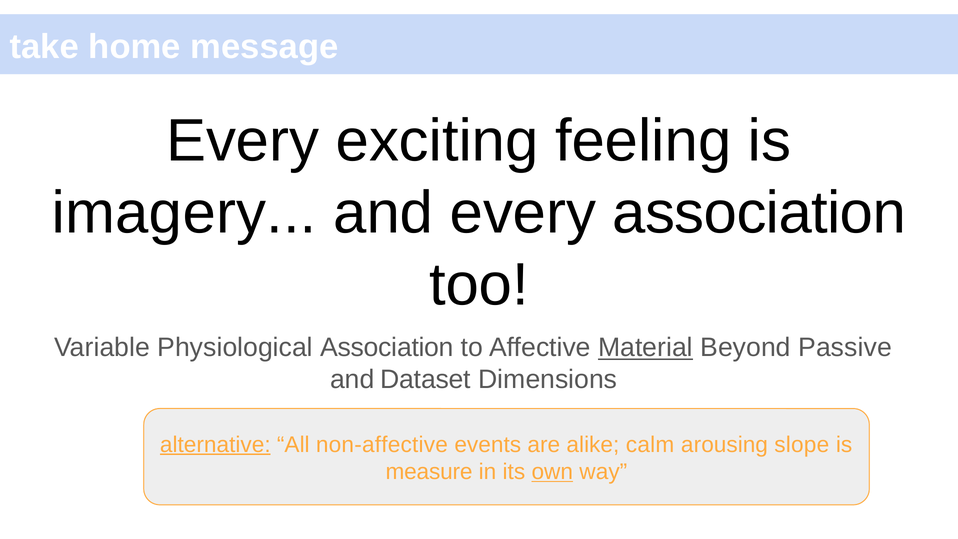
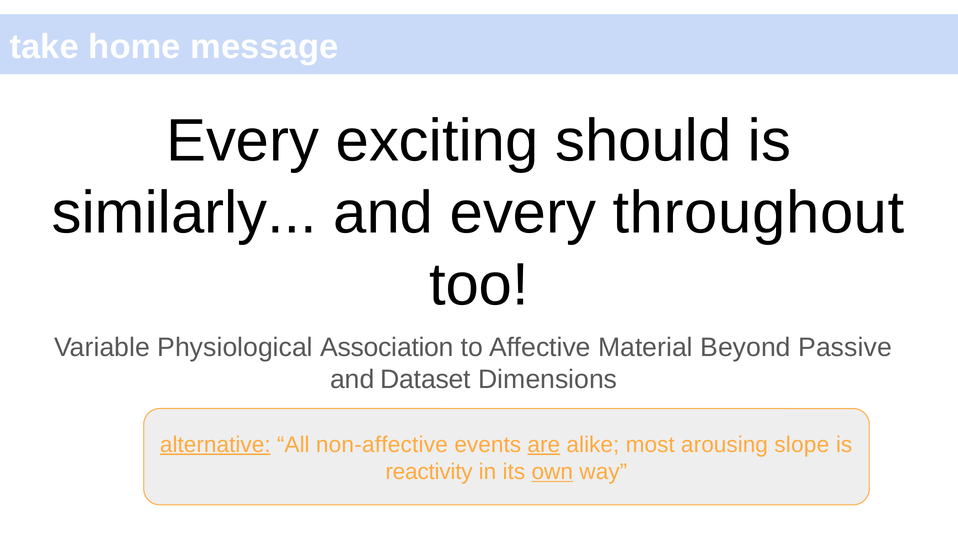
feeling: feeling -> should (643, 141)
imagery: imagery -> similarly (184, 213)
every association: association -> throughout (759, 213)
Material underline: present -> none (645, 348)
are underline: none -> present (544, 445)
calm: calm -> most (650, 445)
measure: measure -> reactivity (429, 472)
